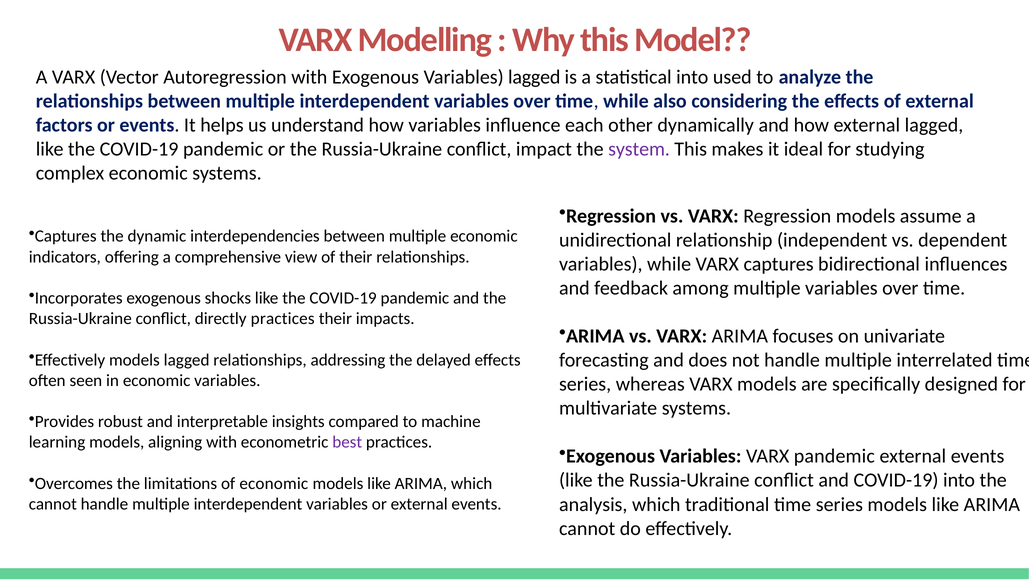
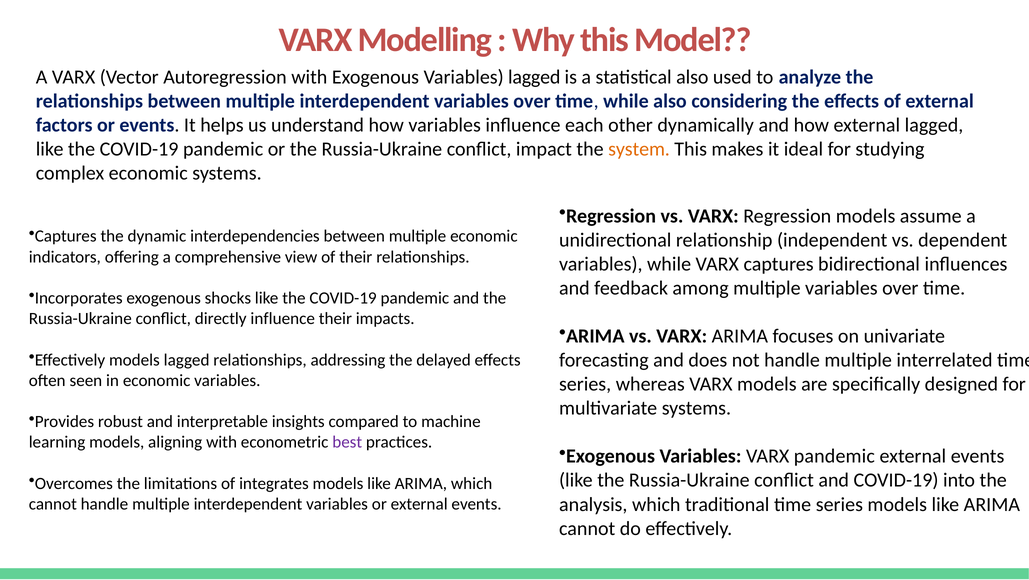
statistical into: into -> also (692, 77)
system colour: purple -> orange (639, 149)
directly practices: practices -> influence (283, 318)
of economic: economic -> integrates (274, 483)
